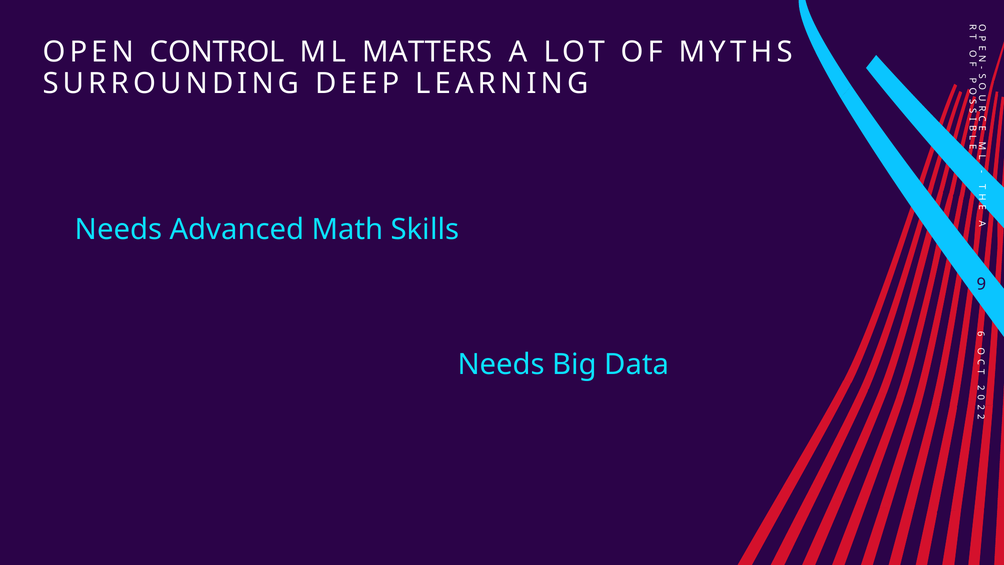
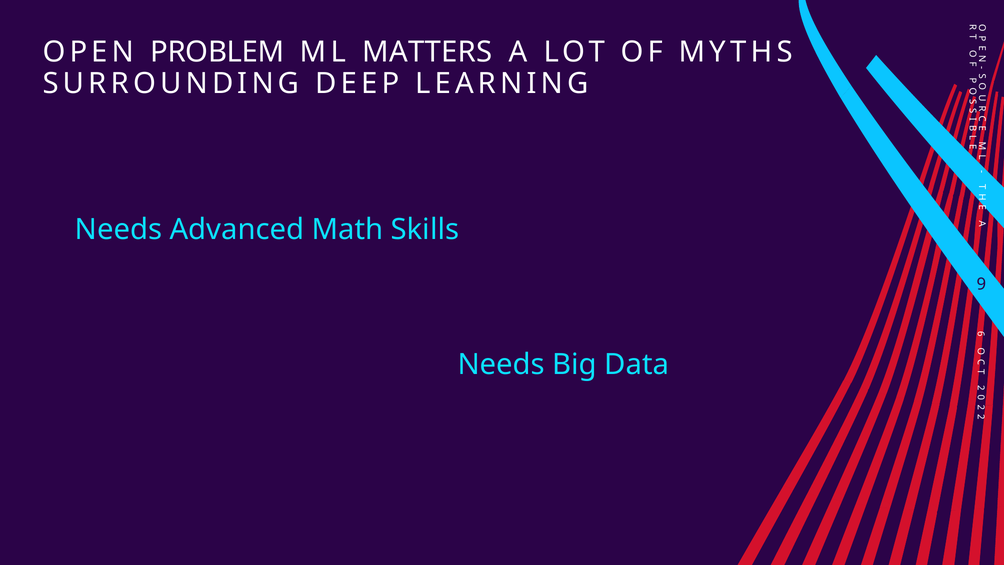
CONTROL: CONTROL -> PROBLEM (217, 52)
